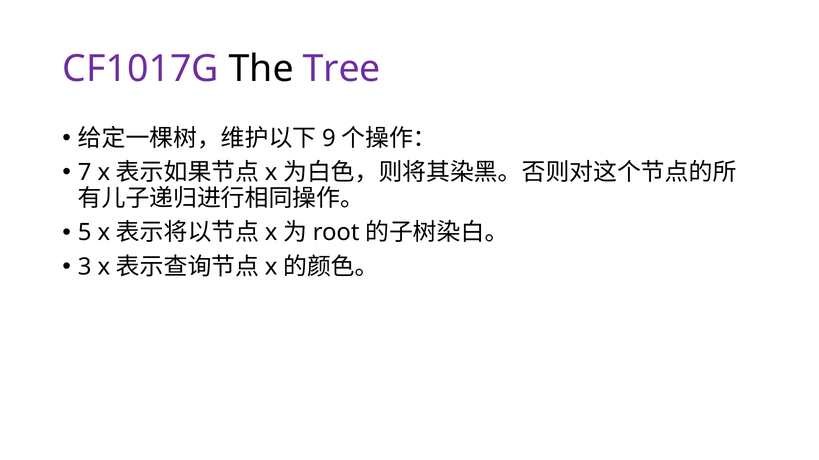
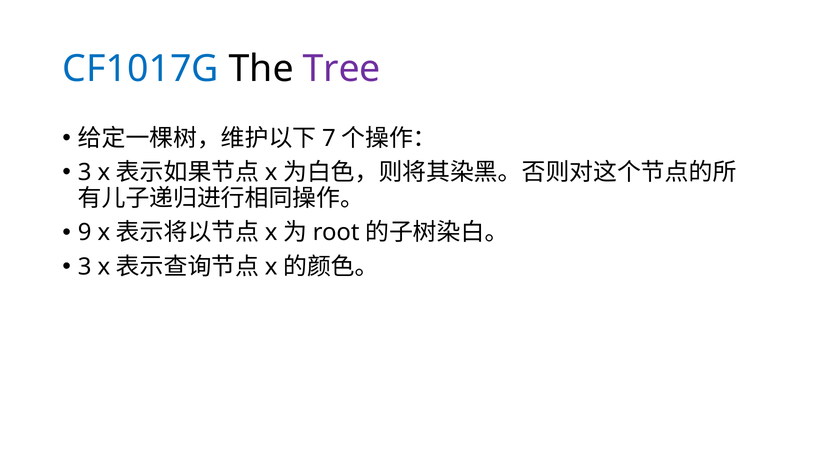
CF1017G colour: purple -> blue (141, 69)
9: 9 -> 7 (329, 138)
7: 7 -> 3 (85, 173)
5: 5 -> 9 (85, 233)
